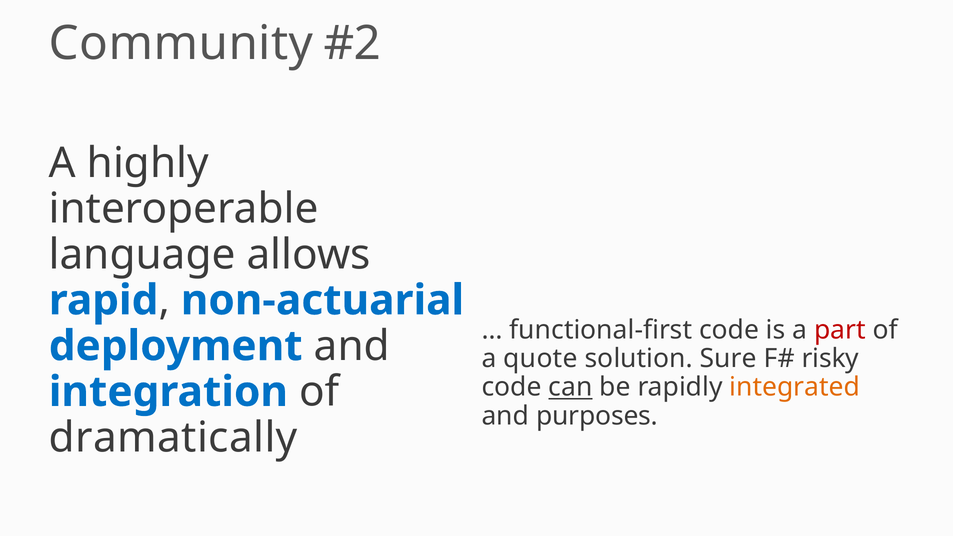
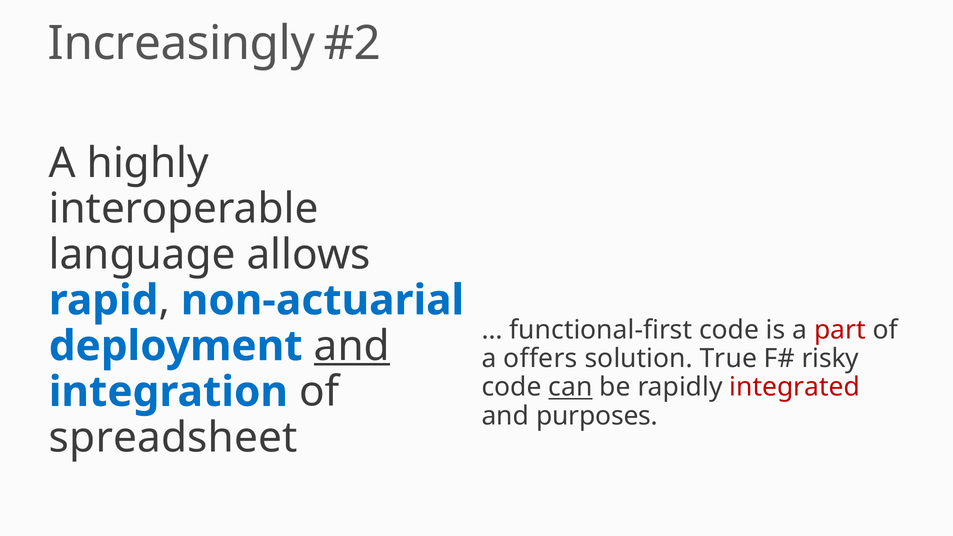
Community: Community -> Increasingly (181, 43)
and underline: none -> present (352, 346)
quote: quote -> offers (541, 359)
Sure: Sure -> True (728, 359)
integrated colour: orange -> red (795, 387)
dramatically: dramatically -> spreadsheet (173, 438)
